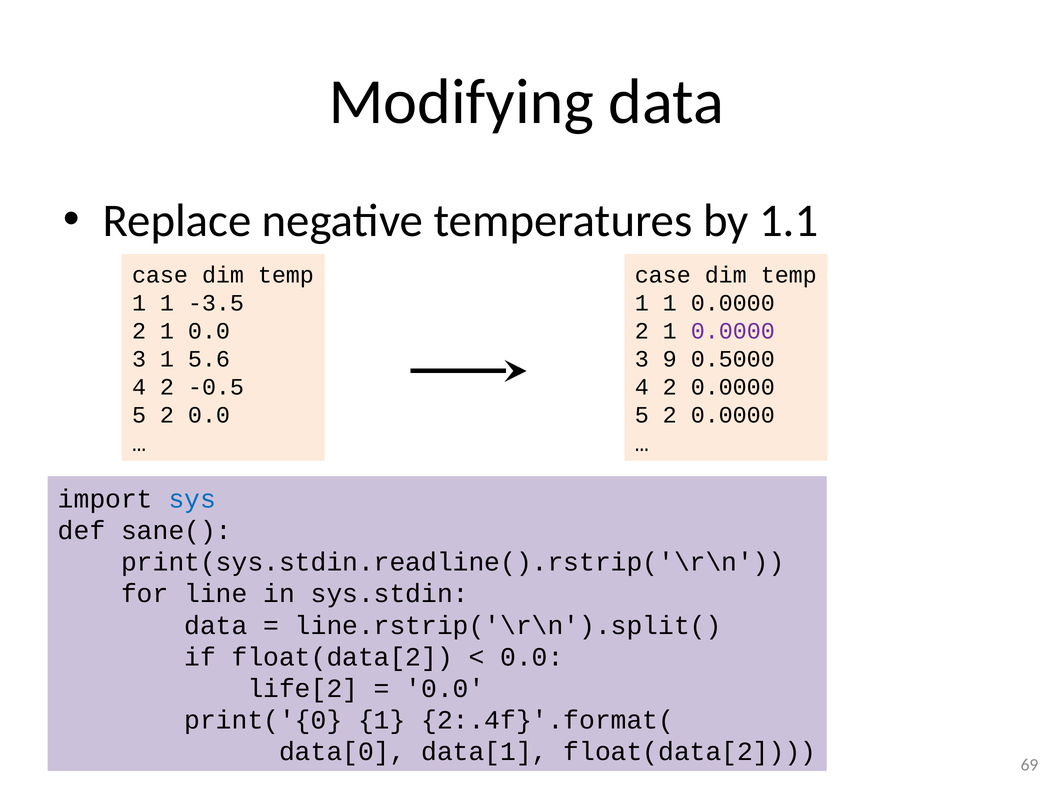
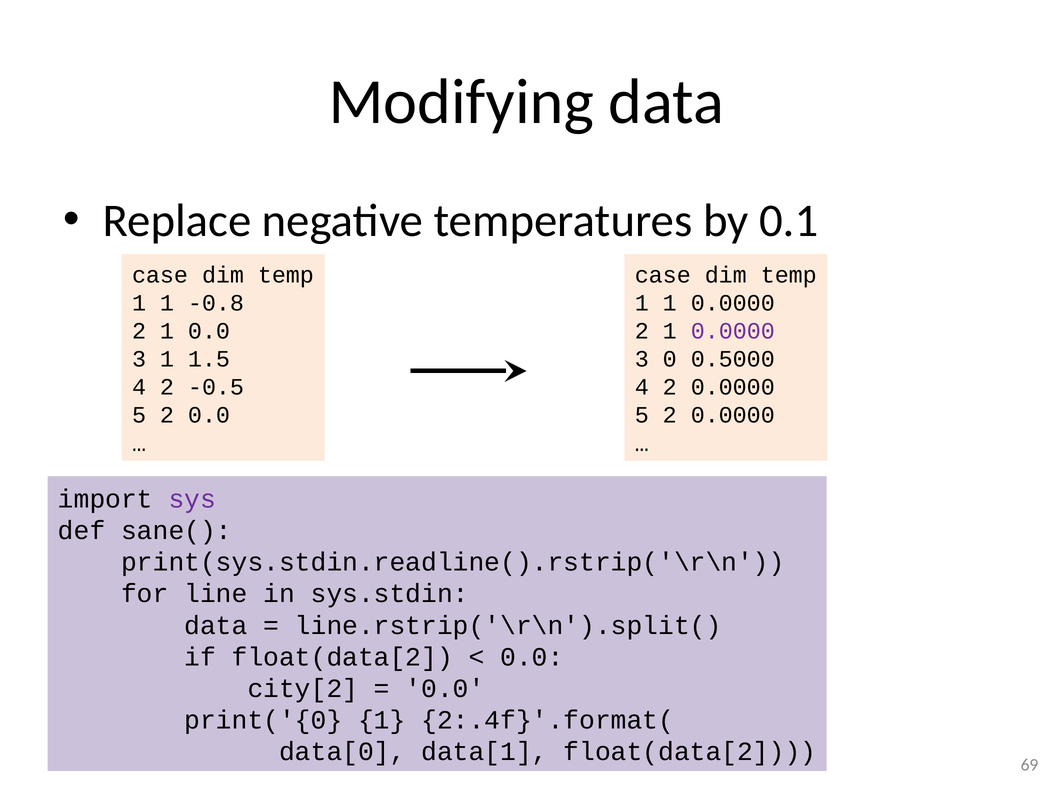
1.1: 1.1 -> 0.1 (789, 221)
-3.5: -3.5 -> -0.8 (216, 303)
5.6: 5.6 -> 1.5 (209, 359)
9: 9 -> 0 (670, 359)
sys colour: blue -> purple (192, 499)
life[2: life[2 -> city[2 (303, 688)
